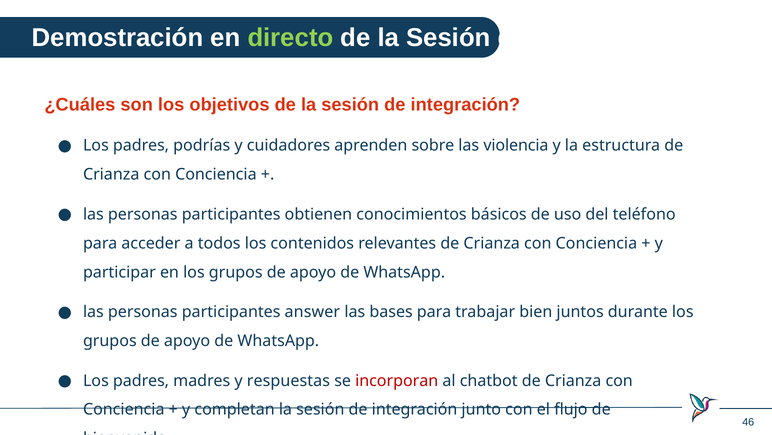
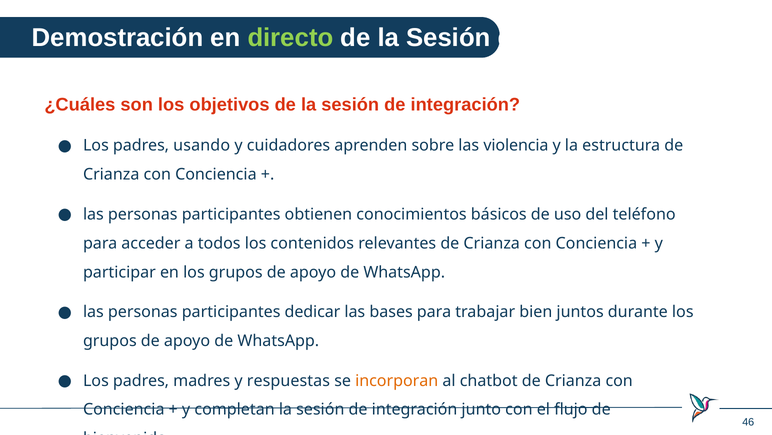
podrías: podrías -> usando (202, 145)
answer: answer -> dedicar (312, 311)
incorporan colour: red -> orange (397, 380)
